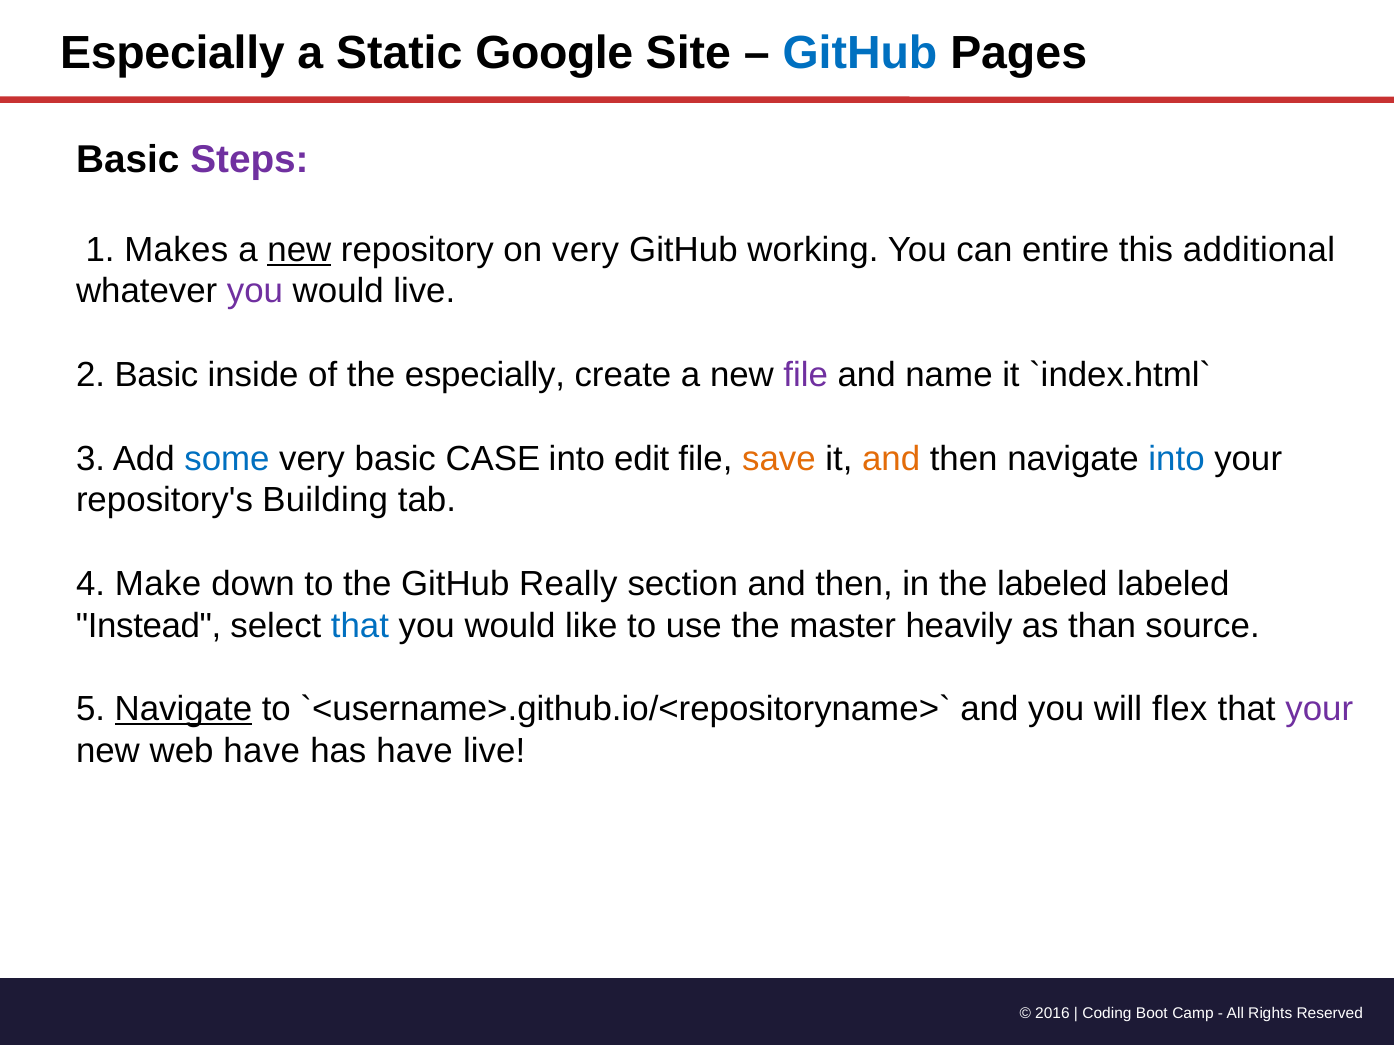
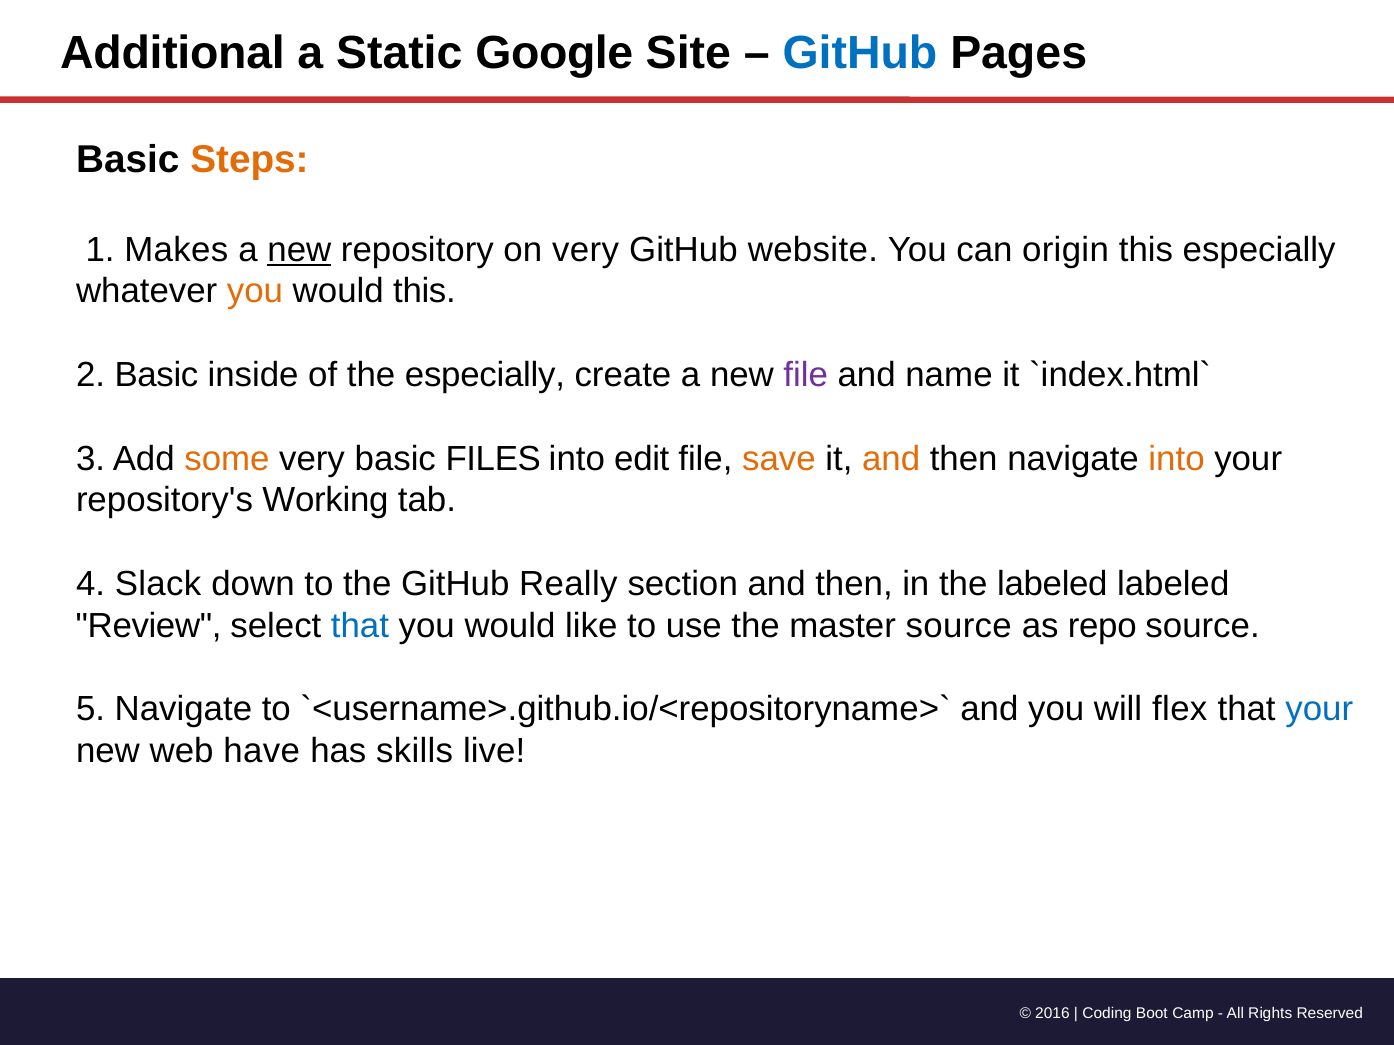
Especially: Especially -> Additional (172, 53)
Steps colour: purple -> orange (249, 159)
working: working -> website (813, 250)
entire: entire -> origin (1066, 250)
this additional: additional -> especially (1259, 250)
you colour: purple -> orange (255, 292)
would live: live -> this (424, 292)
some colour: blue -> orange (227, 459)
CASE: CASE -> FILES (493, 459)
into colour: blue -> orange (1177, 459)
Building: Building -> Working (325, 501)
Make: Make -> Slack (158, 584)
Instead: Instead -> Review (149, 626)
master heavily: heavily -> source (959, 626)
than: than -> repo (1102, 626)
Navigate underline: present -> none (183, 710)
your colour: purple -> blue (1319, 710)
has have: have -> skills (415, 752)
